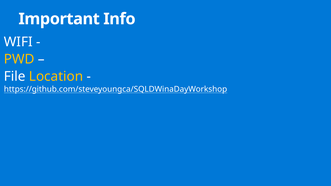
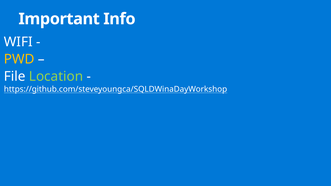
Location colour: yellow -> light green (56, 77)
